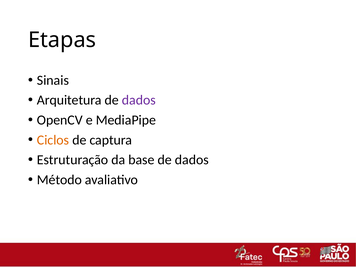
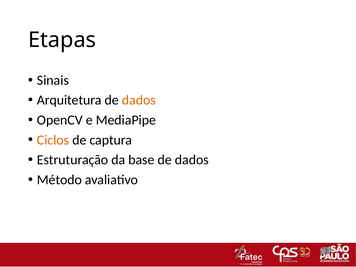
dados colour: purple -> orange (139, 100)
